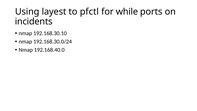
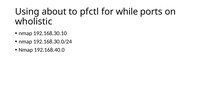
layest: layest -> about (54, 12)
incidents: incidents -> wholistic (34, 21)
